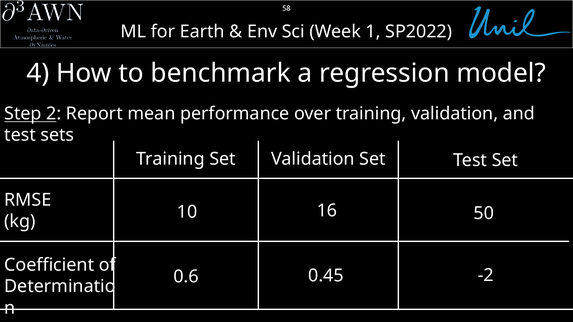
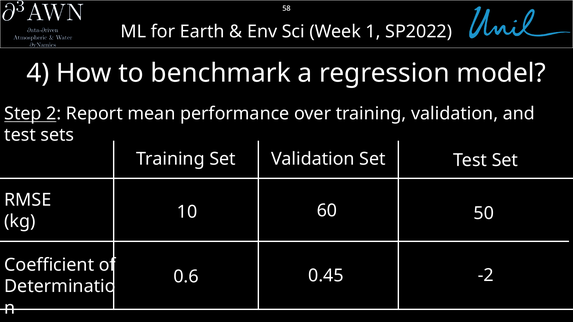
16: 16 -> 60 (327, 211)
